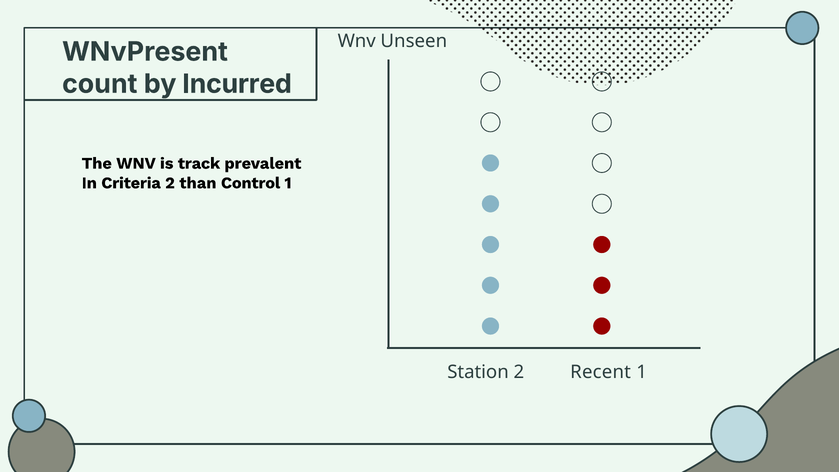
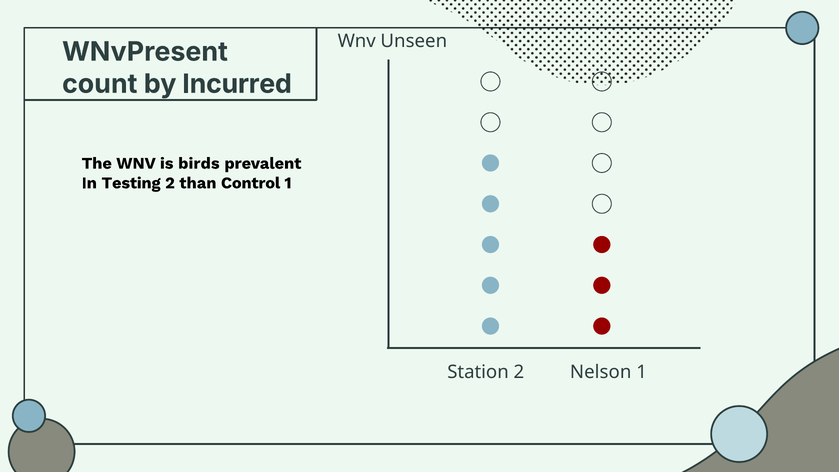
track: track -> birds (199, 163)
Criteria: Criteria -> Testing (131, 183)
Recent: Recent -> Nelson (601, 372)
